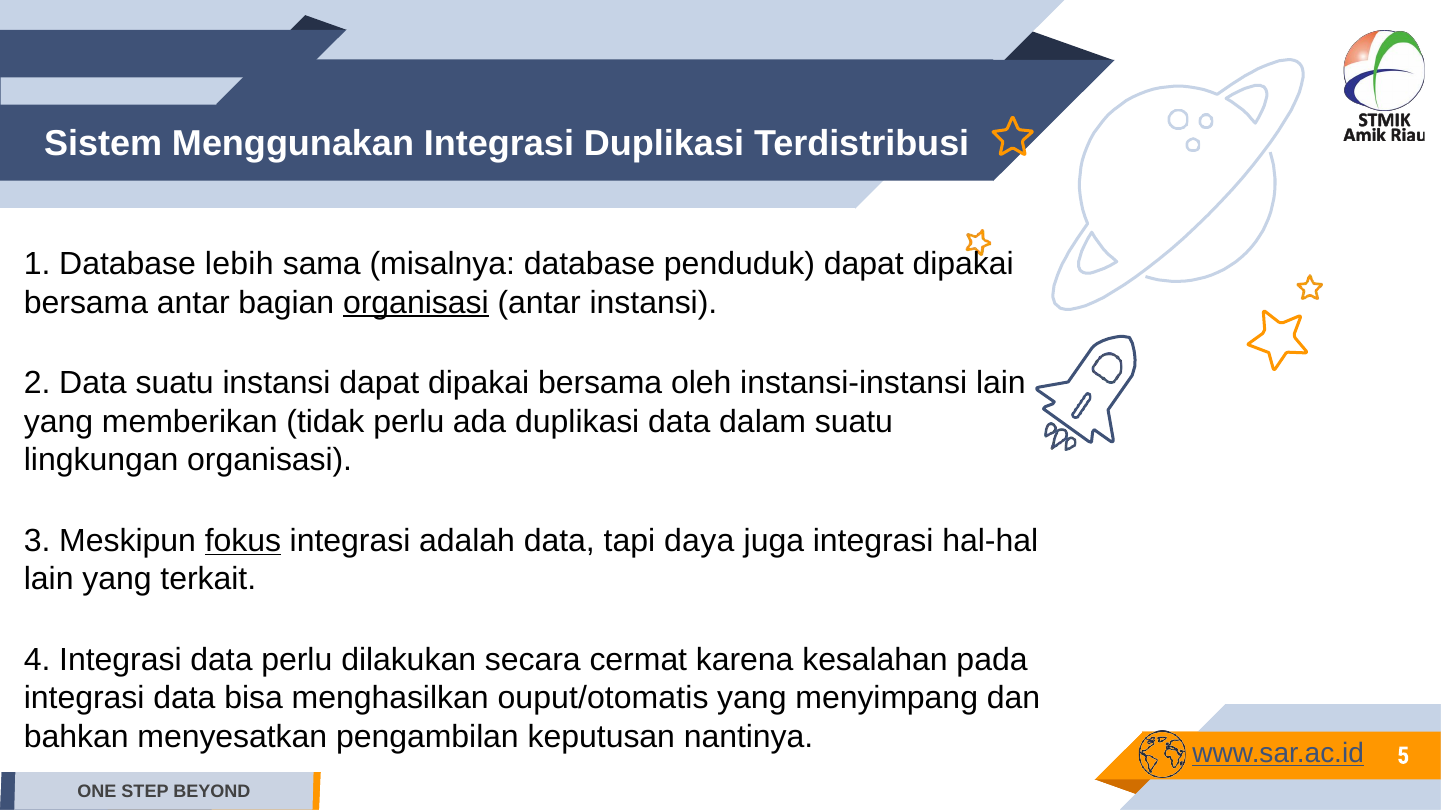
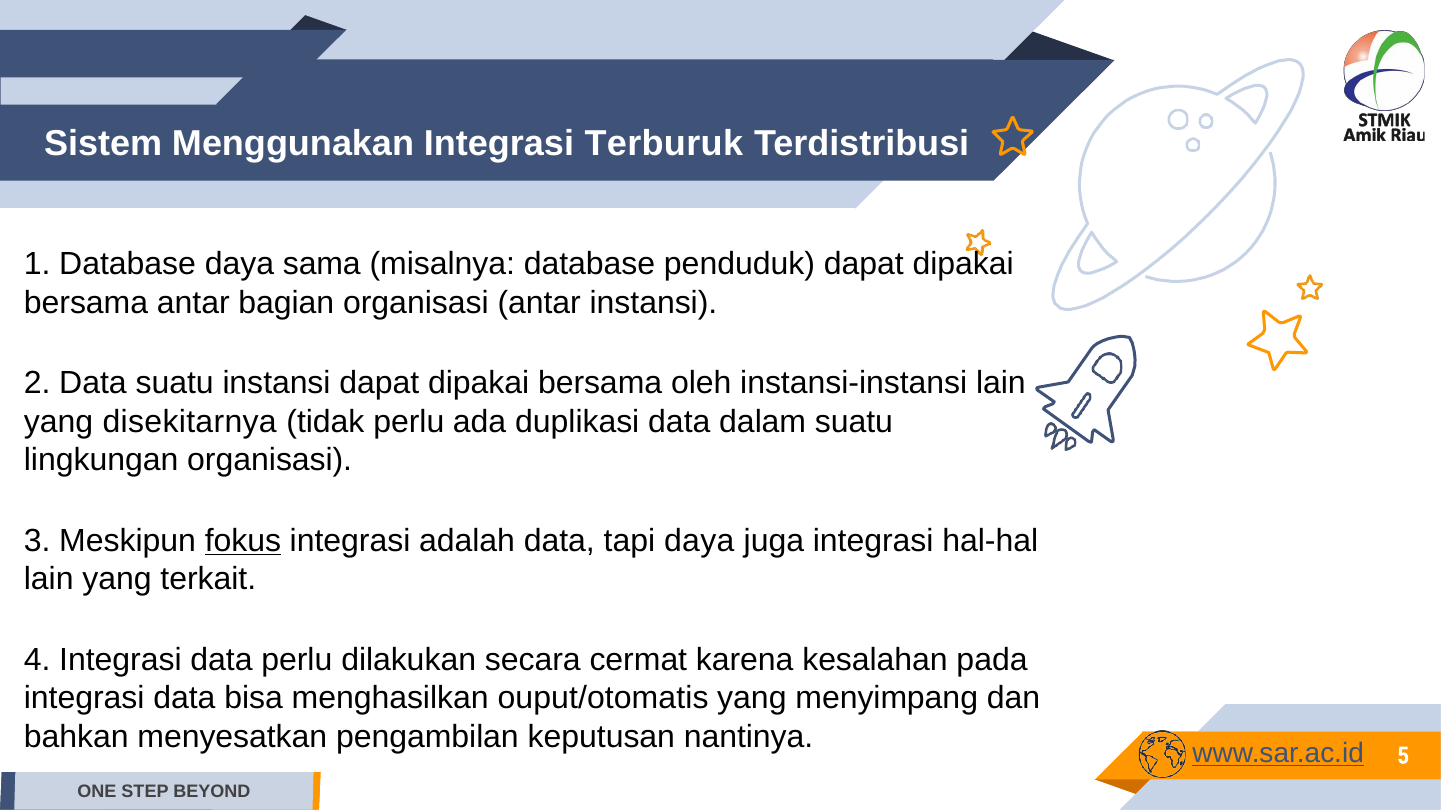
Integrasi Duplikasi: Duplikasi -> Terburuk (664, 144)
Database lebih: lebih -> daya (239, 264)
organisasi underline: present -> none (416, 303)
memberikan: memberikan -> disekitarnya (190, 422)
